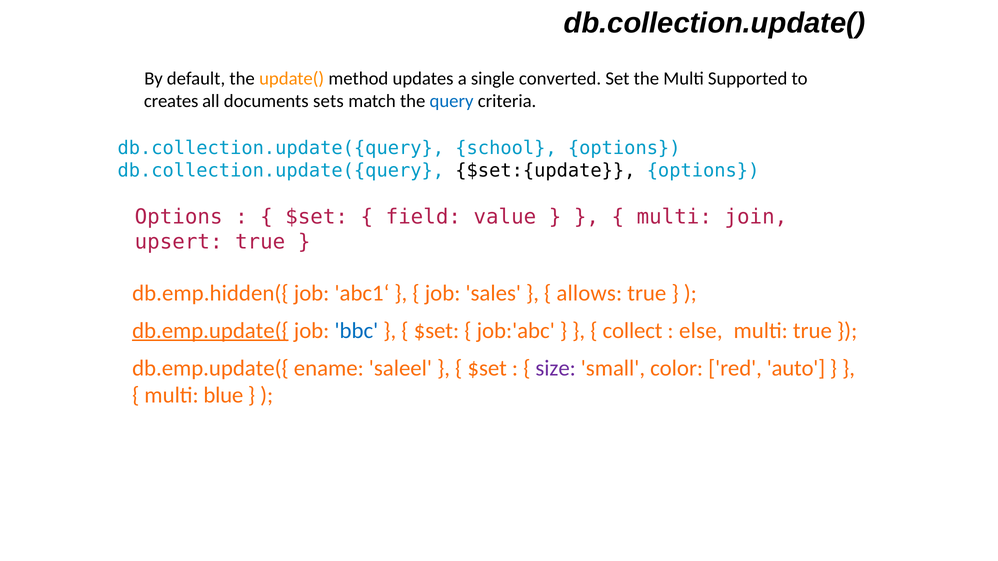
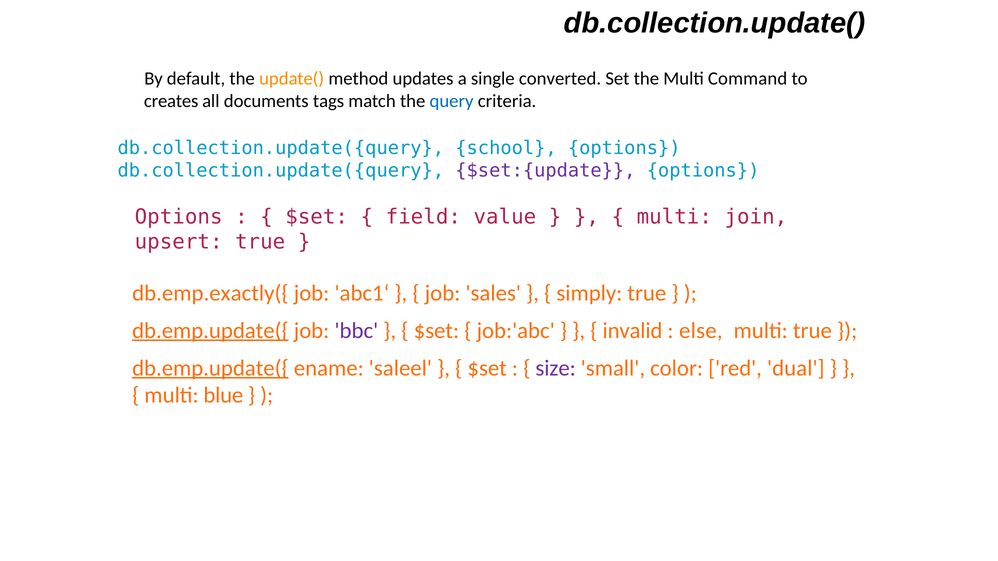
Supported: Supported -> Command (748, 79)
sets: sets -> tags (329, 101)
$set:{update colour: black -> purple (545, 171)
db.emp.hidden({: db.emp.hidden({ -> db.emp.exactly({ (210, 293)
allows: allows -> simply (589, 293)
bbc colour: blue -> purple (356, 331)
collect: collect -> invalid (633, 331)
db.emp.update({ underline: none -> present (210, 368)
auto: auto -> dual (796, 368)
